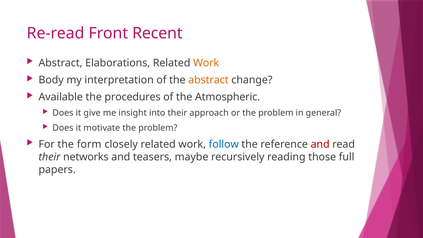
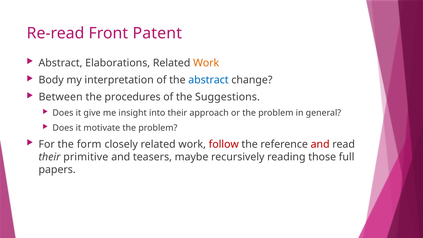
Recent: Recent -> Patent (157, 33)
abstract colour: orange -> blue (208, 80)
Available: Available -> Between (61, 97)
Atmospheric: Atmospheric -> Suggestions (227, 97)
follow colour: blue -> red (224, 144)
networks: networks -> primitive (86, 157)
